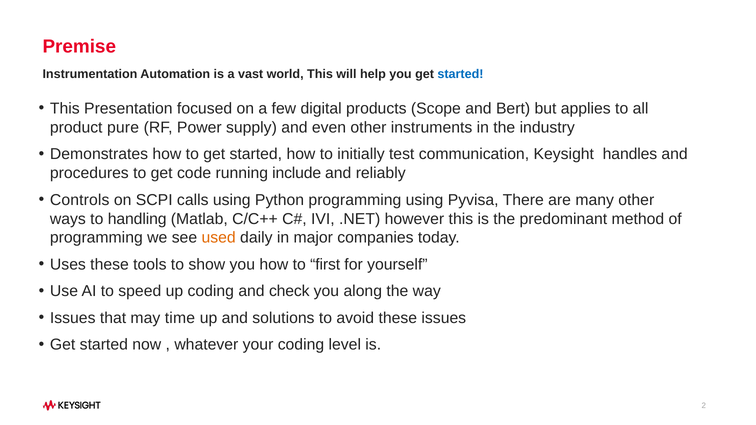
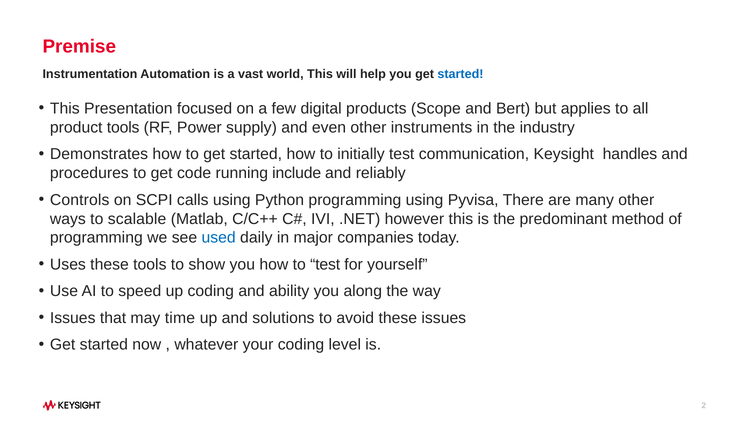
product pure: pure -> tools (123, 128)
handling: handling -> scalable (137, 219)
used colour: orange -> blue (219, 238)
to first: first -> test (325, 265)
check: check -> ability (289, 291)
